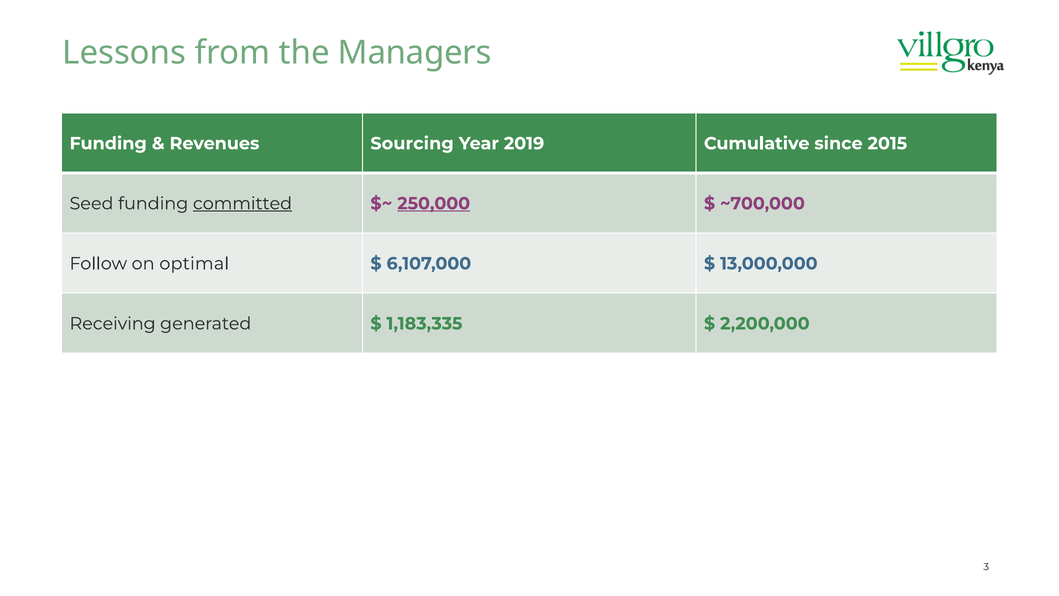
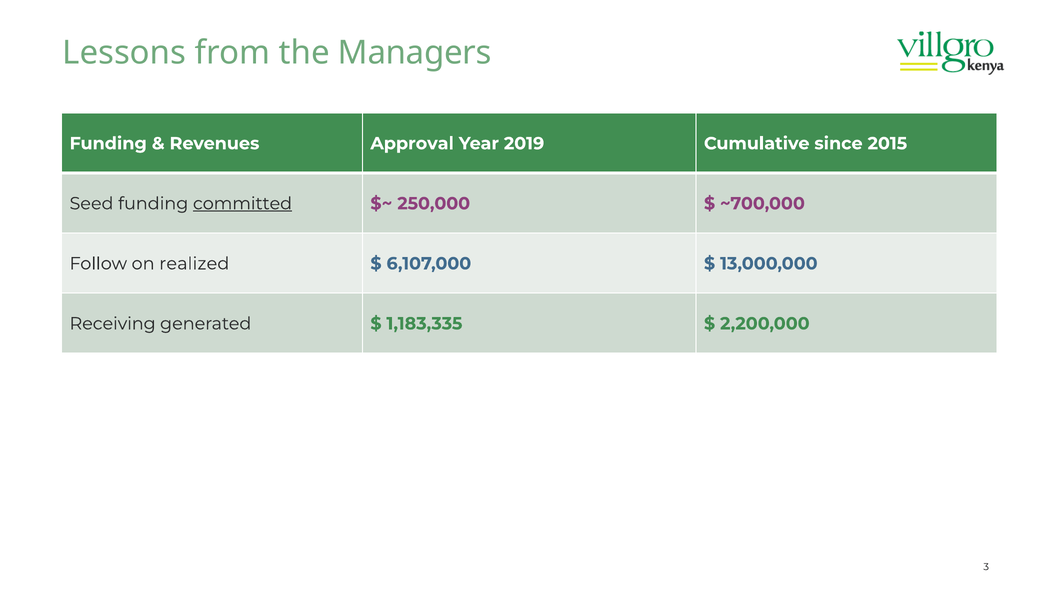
Sourcing: Sourcing -> Approval (412, 143)
250,000 underline: present -> none (434, 203)
optimal: optimal -> realized (194, 263)
